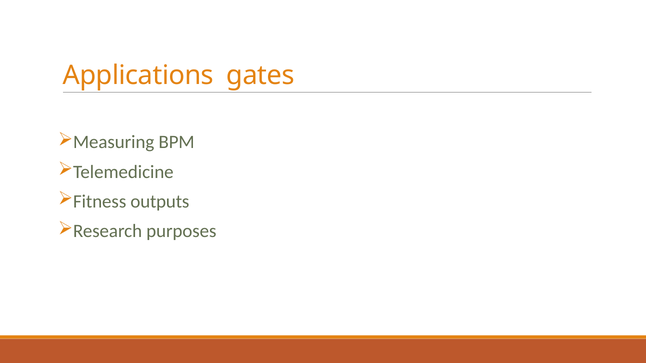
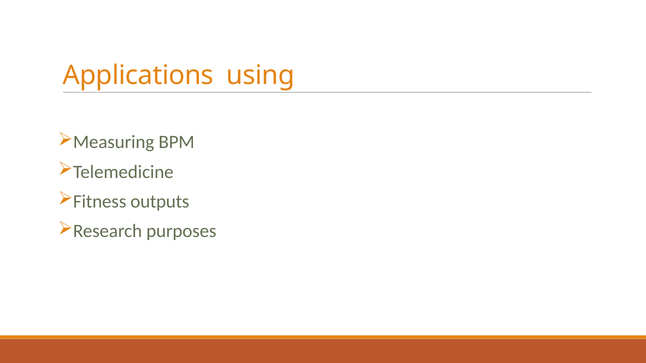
gates: gates -> using (260, 75)
